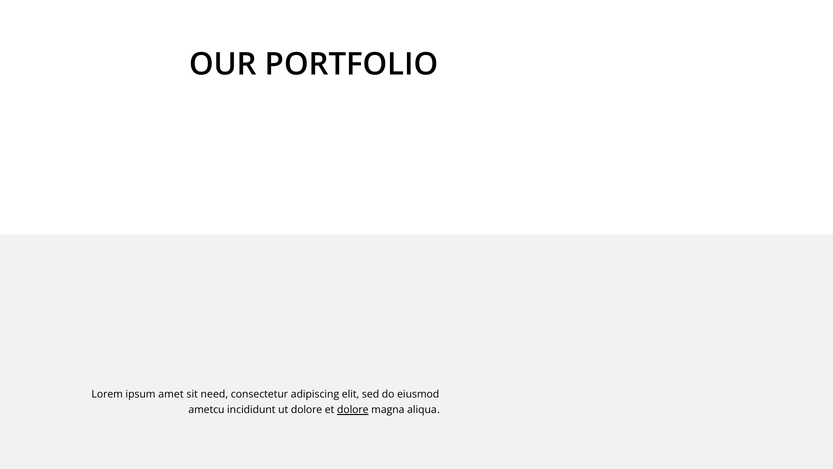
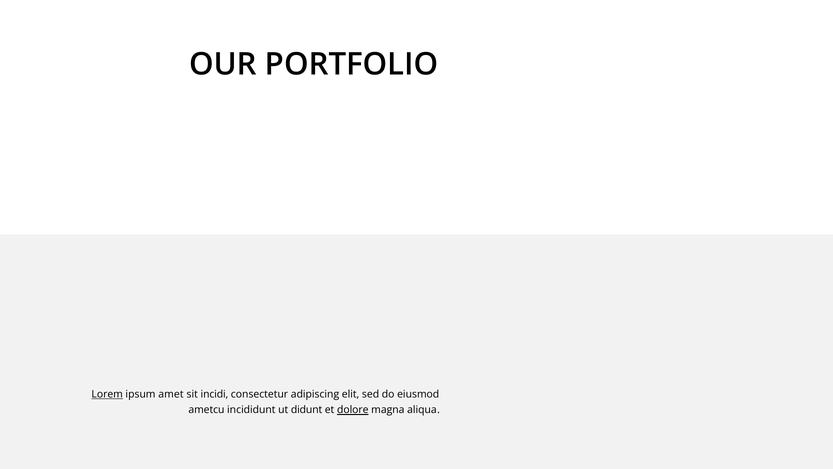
Lorem underline: none -> present (107, 394)
need: need -> incidi (214, 394)
ut dolore: dolore -> didunt (307, 410)
